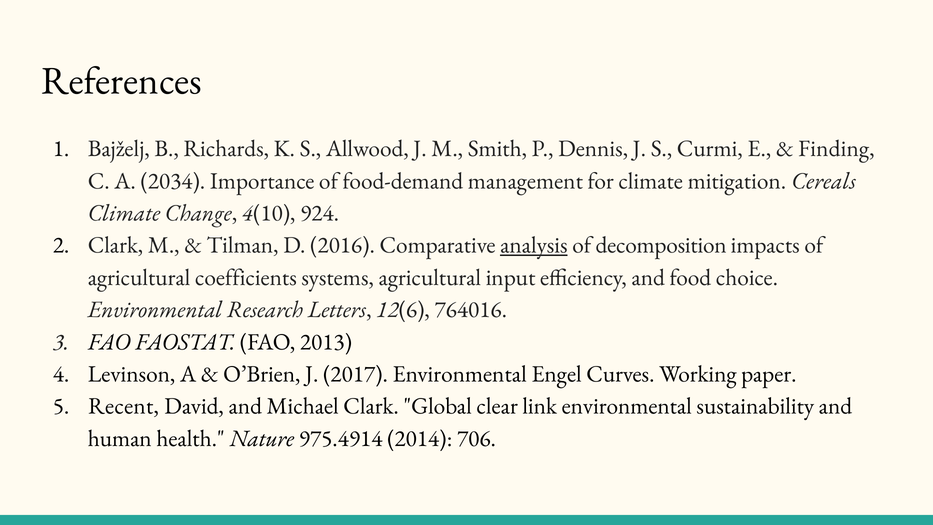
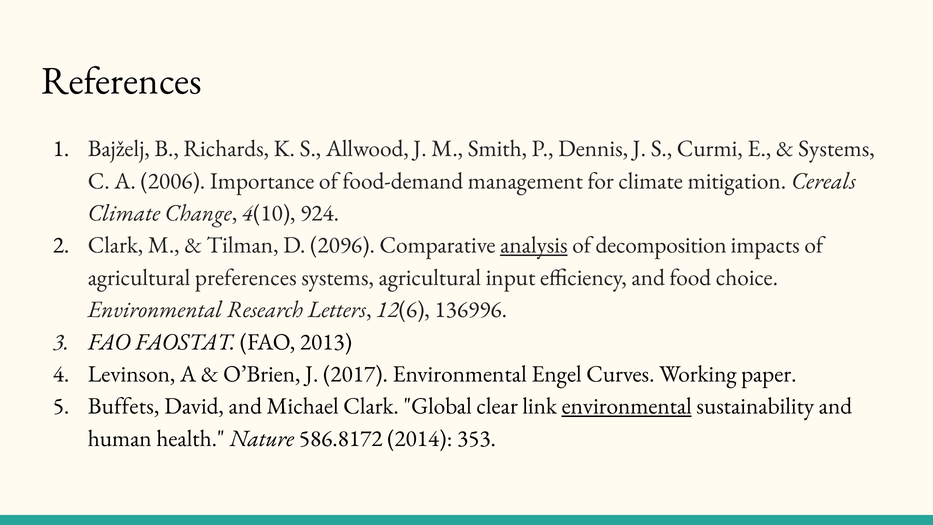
Finding: Finding -> Systems (836, 149)
2034: 2034 -> 2006 (173, 181)
2016: 2016 -> 2096 (342, 245)
coefficients: coefficients -> preferences (246, 277)
764016: 764016 -> 136996 (471, 310)
Recent: Recent -> Buffets (124, 406)
environmental underline: none -> present (627, 406)
975.4914: 975.4914 -> 586.8172 (341, 438)
706: 706 -> 353 (477, 438)
